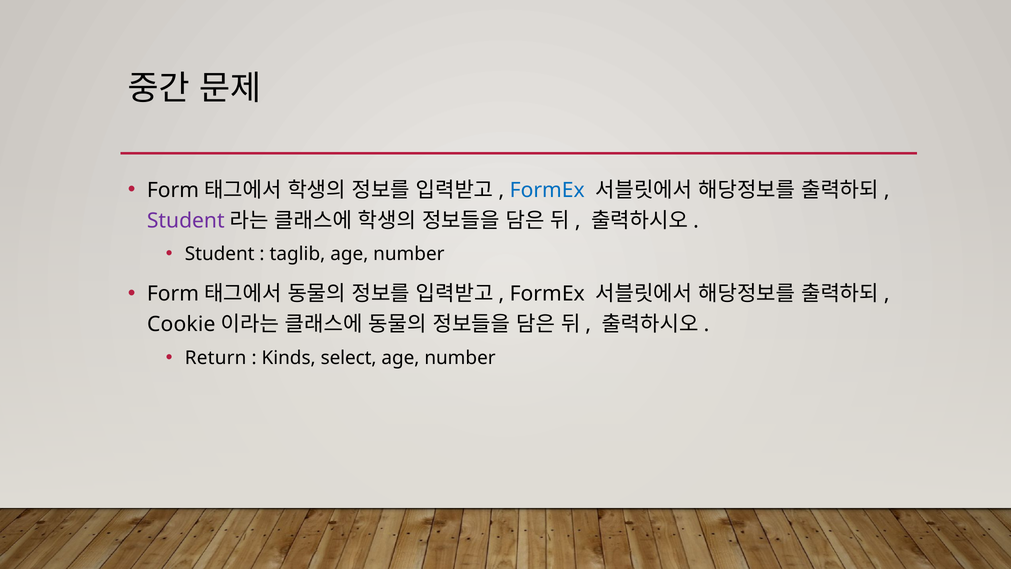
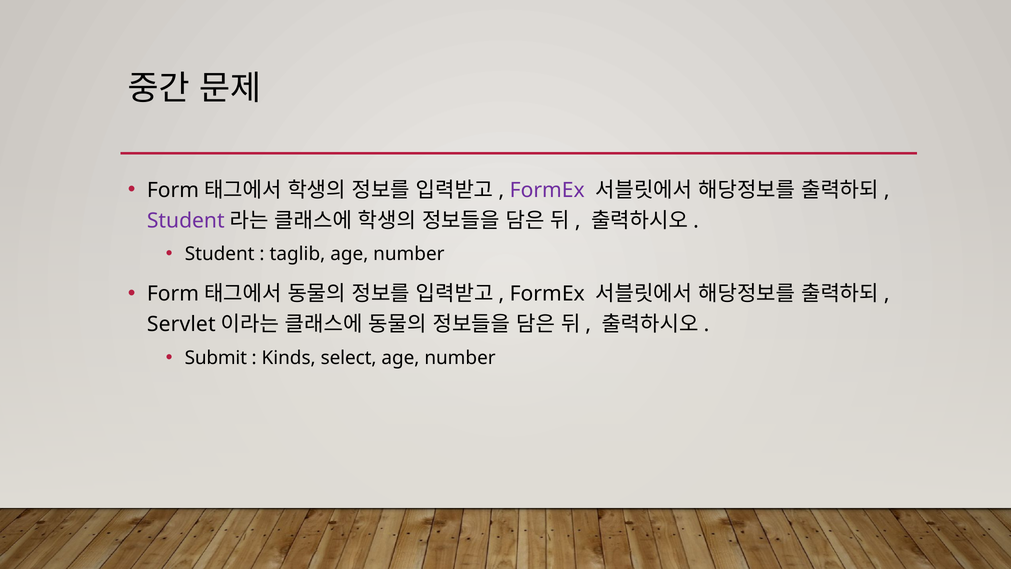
FormEx colour: blue -> purple (547, 190)
Cookie: Cookie -> Servlet (181, 324)
Return: Return -> Submit (216, 358)
